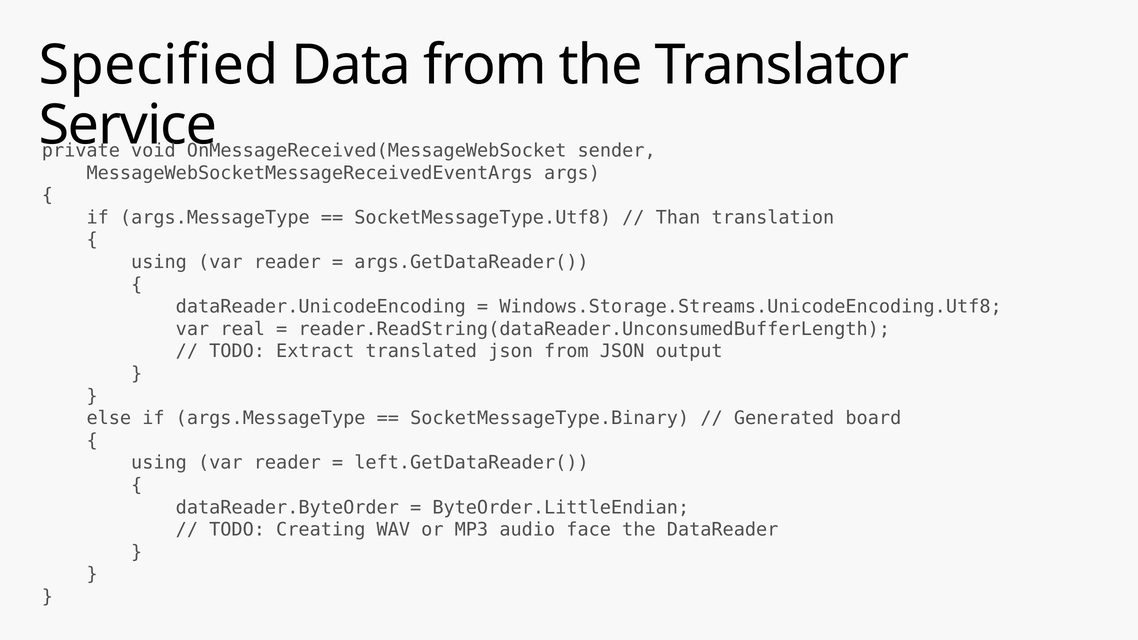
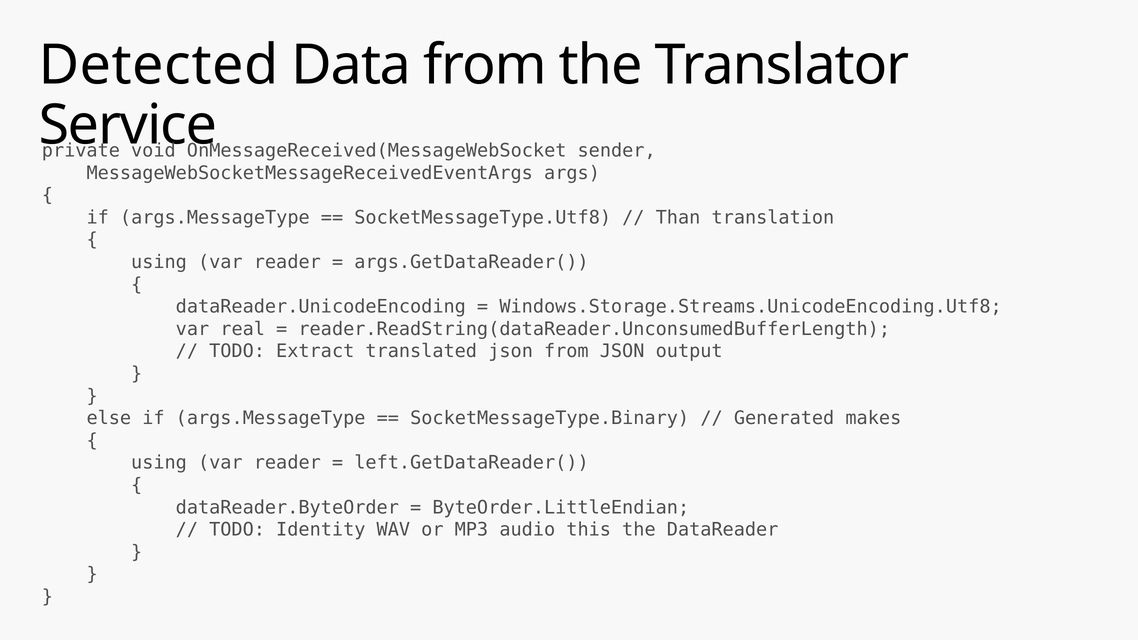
Specified: Specified -> Detected (159, 65)
board: board -> makes (873, 418)
Creating: Creating -> Identity (321, 530)
face: face -> this (589, 530)
